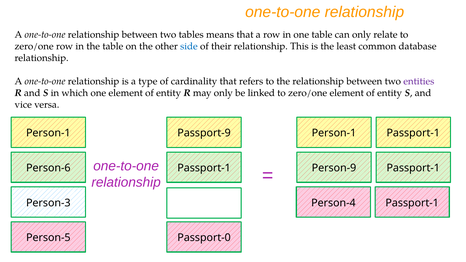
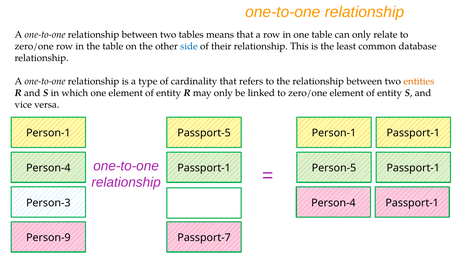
entities colour: purple -> orange (419, 81)
Passport-9: Passport-9 -> Passport-5 (204, 133)
Person-6: Person-6 -> Person-4 (48, 168)
Person-9: Person-9 -> Person-5 (334, 168)
Person-5: Person-5 -> Person-9 (48, 238)
Passport-0: Passport-0 -> Passport-7 (204, 238)
